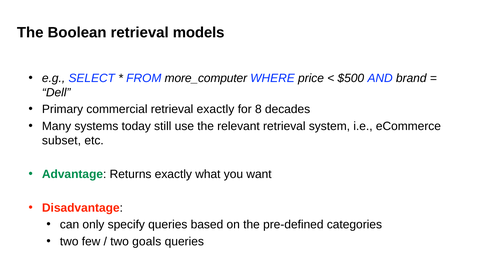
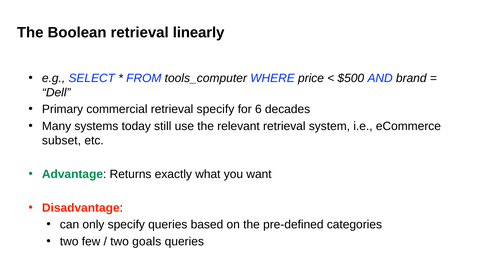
models: models -> linearly (199, 33)
more_computer: more_computer -> tools_computer (206, 78)
retrieval exactly: exactly -> specify (215, 109)
8: 8 -> 6 (258, 109)
